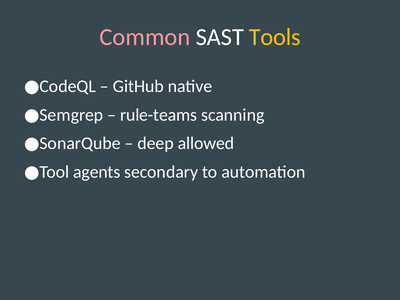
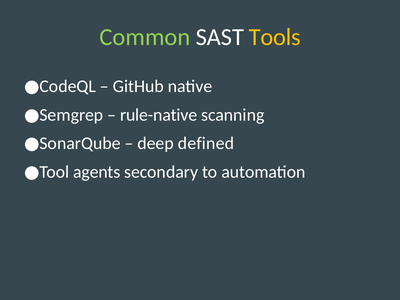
Common colour: pink -> light green (145, 37)
rule-teams: rule-teams -> rule-native (159, 115)
allowed: allowed -> defined (206, 143)
